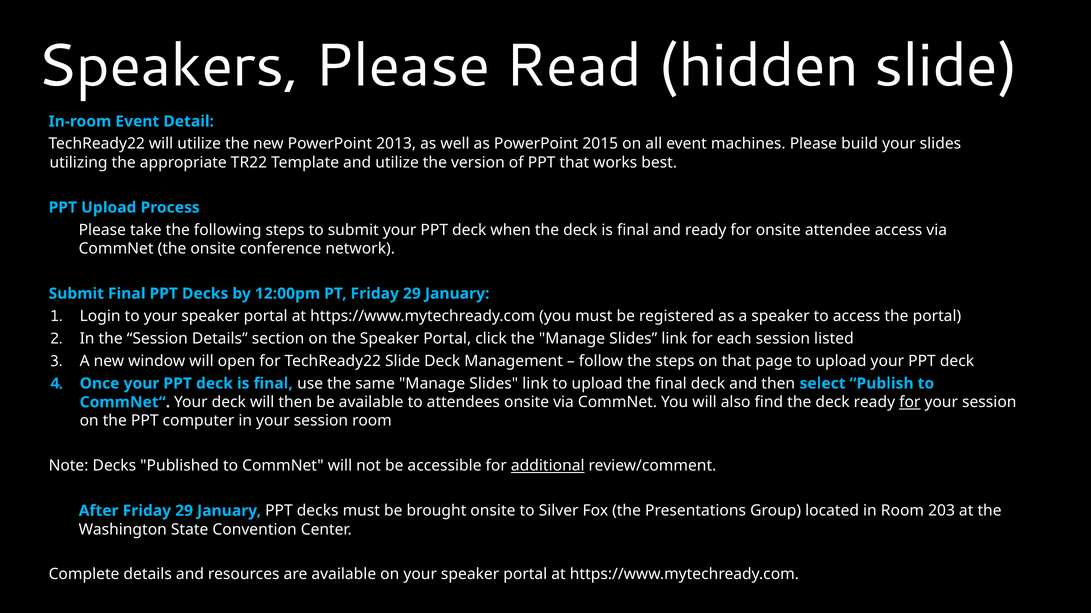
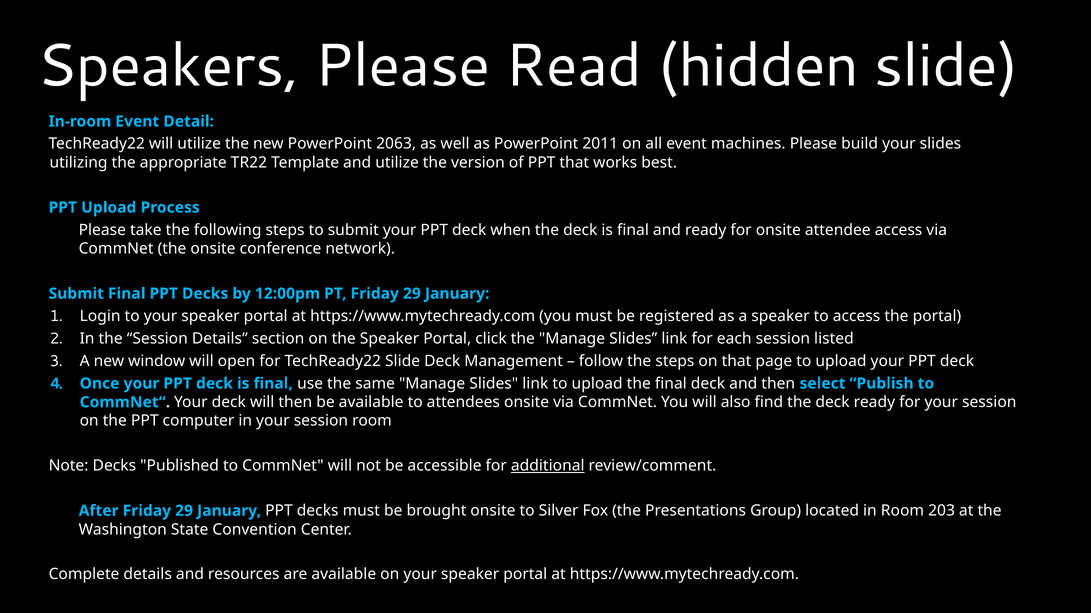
2013: 2013 -> 2063 (396, 144)
2015: 2015 -> 2011 (600, 144)
for underline: present -> none (910, 403)
